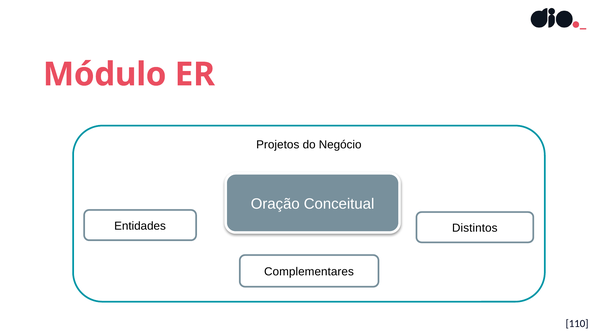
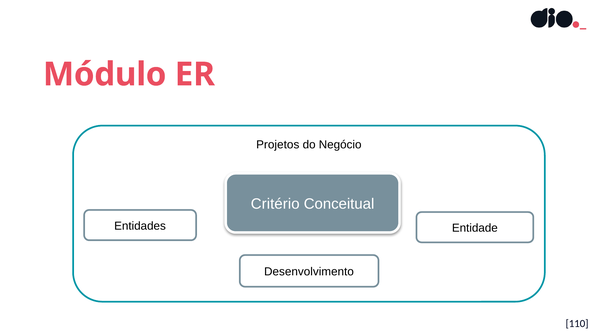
Oração: Oração -> Critério (275, 204)
Distintos: Distintos -> Entidade (475, 228)
Complementares: Complementares -> Desenvolvimento (309, 272)
